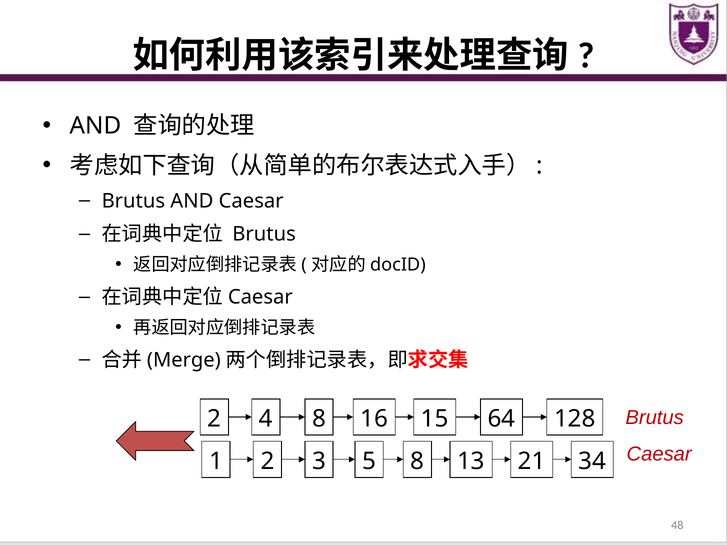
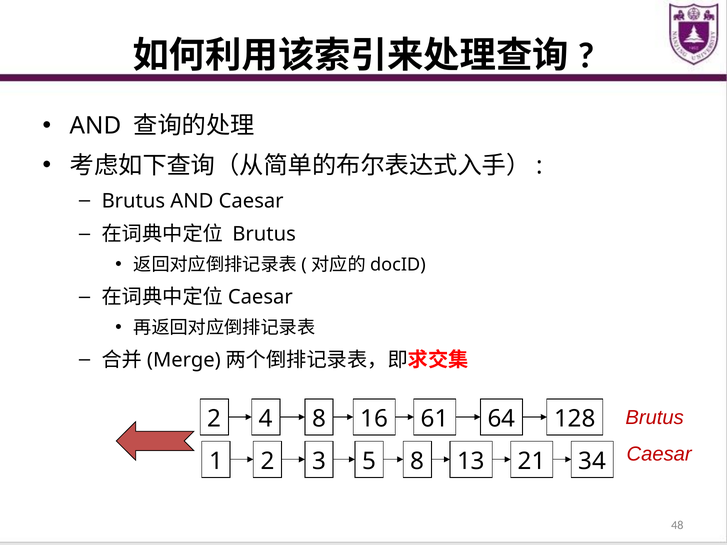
15: 15 -> 61 (435, 419)
